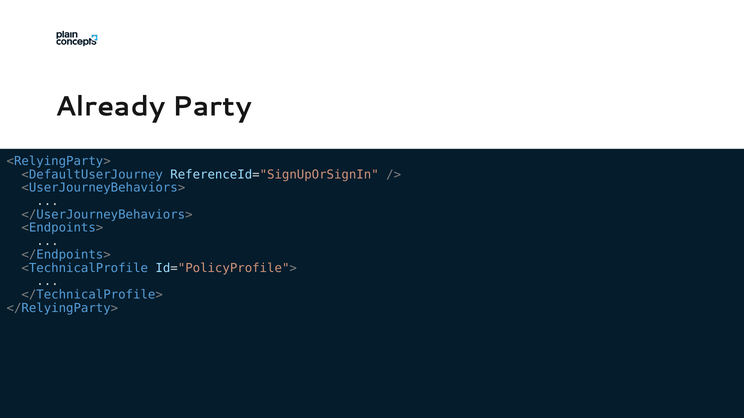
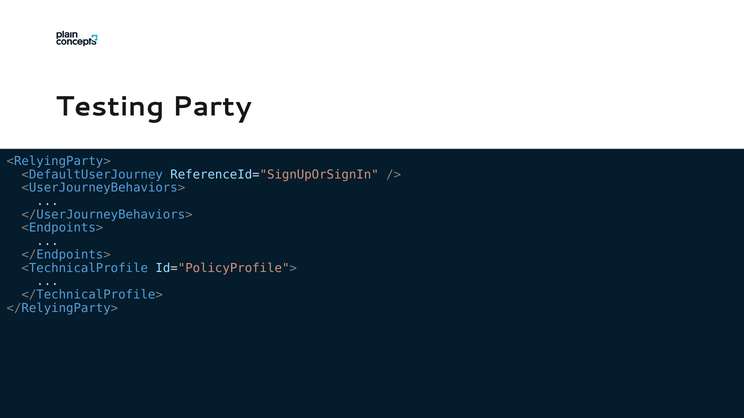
Already: Already -> Testing (110, 107)
